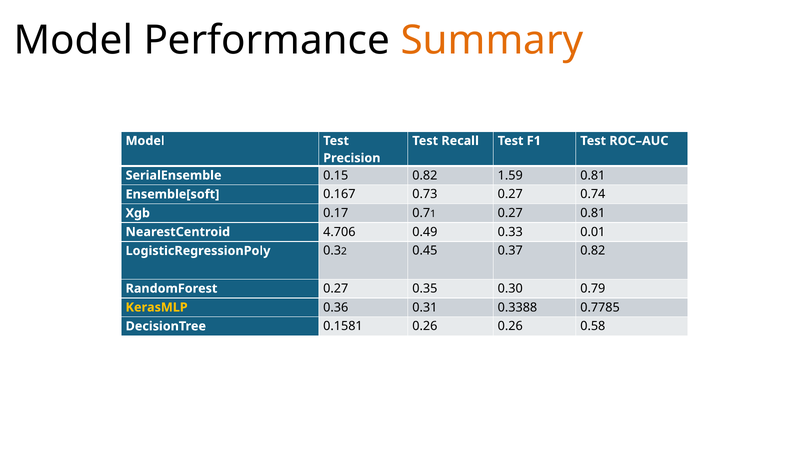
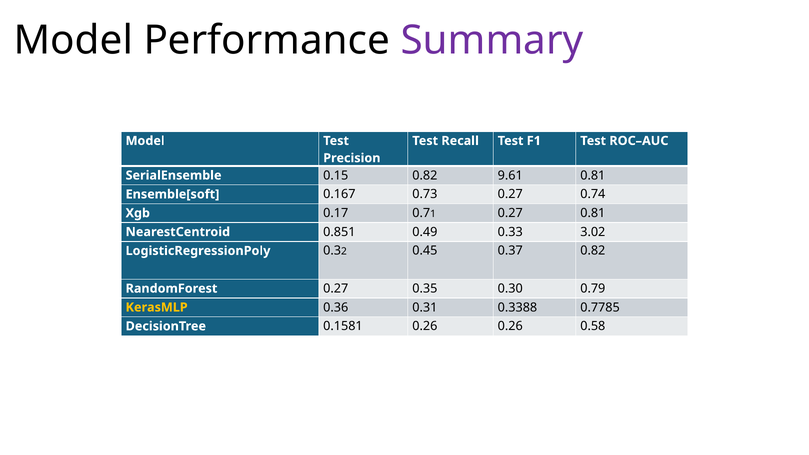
Summary colour: orange -> purple (492, 40)
1.59: 1.59 -> 9.61 (510, 175)
4.706: 4.706 -> 0.851 (339, 232)
0.01: 0.01 -> 3.02 (593, 232)
